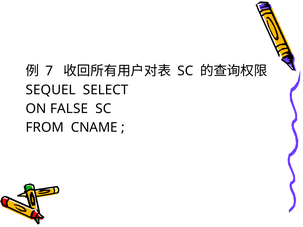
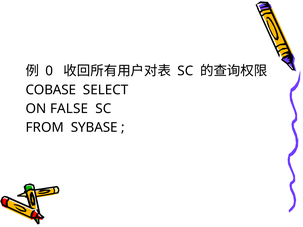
7: 7 -> 0 (49, 71)
SEQUEL: SEQUEL -> COBASE (51, 90)
CNAME: CNAME -> SYBASE (94, 128)
